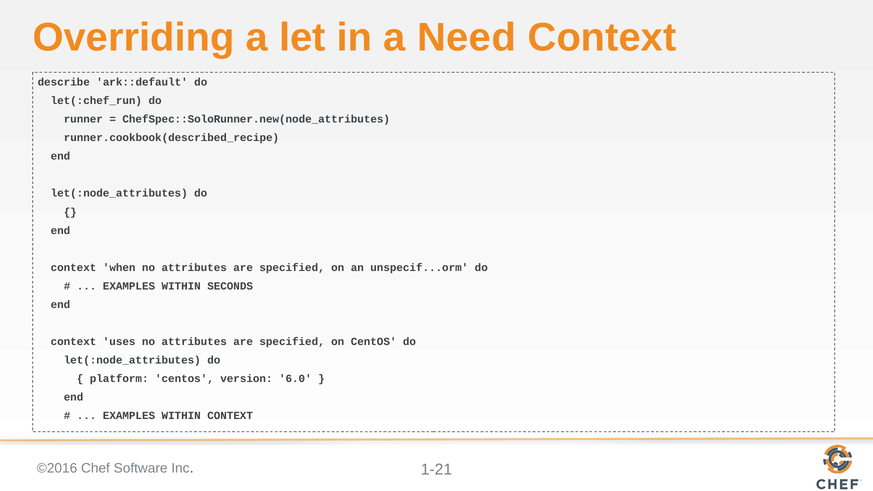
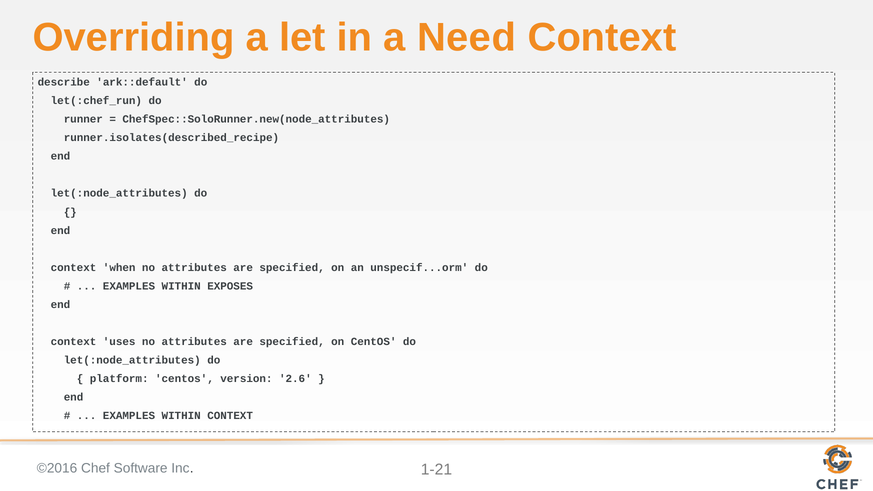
runner.cookbook(described_recipe: runner.cookbook(described_recipe -> runner.isolates(described_recipe (171, 138)
SECONDS: SECONDS -> EXPOSES (230, 286)
6.0: 6.0 -> 2.6 (295, 379)
